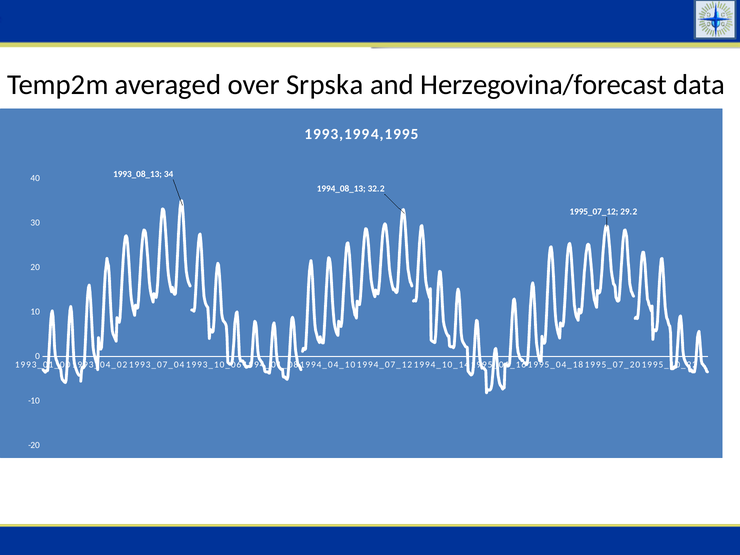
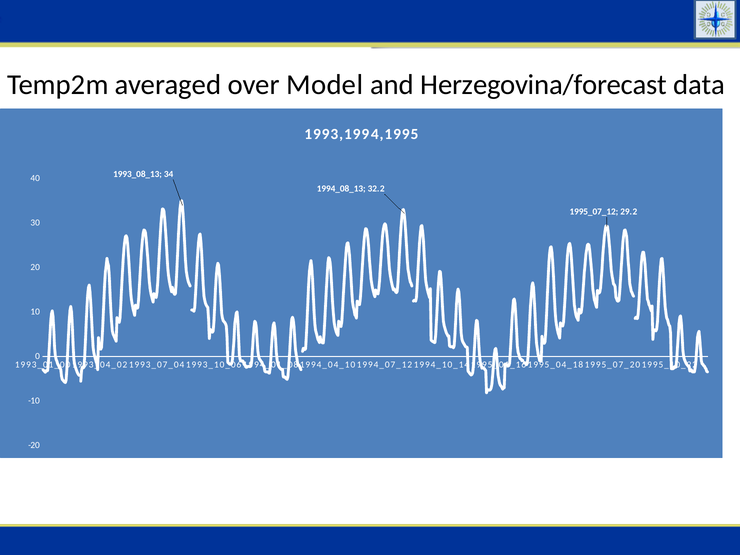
Srpska: Srpska -> Model (325, 85)
